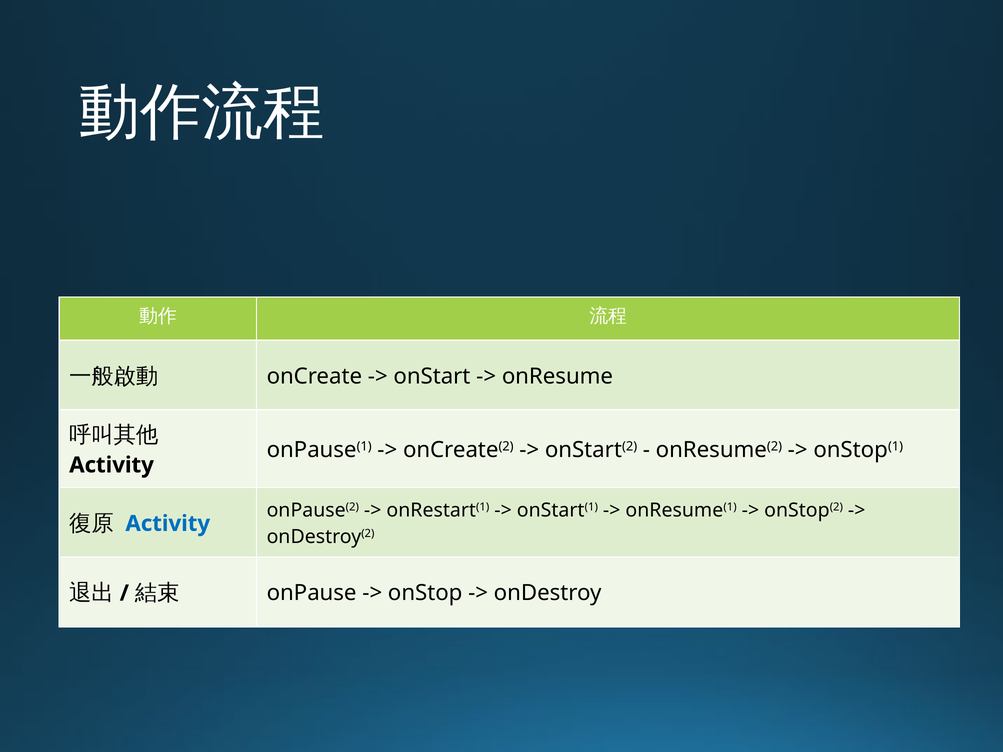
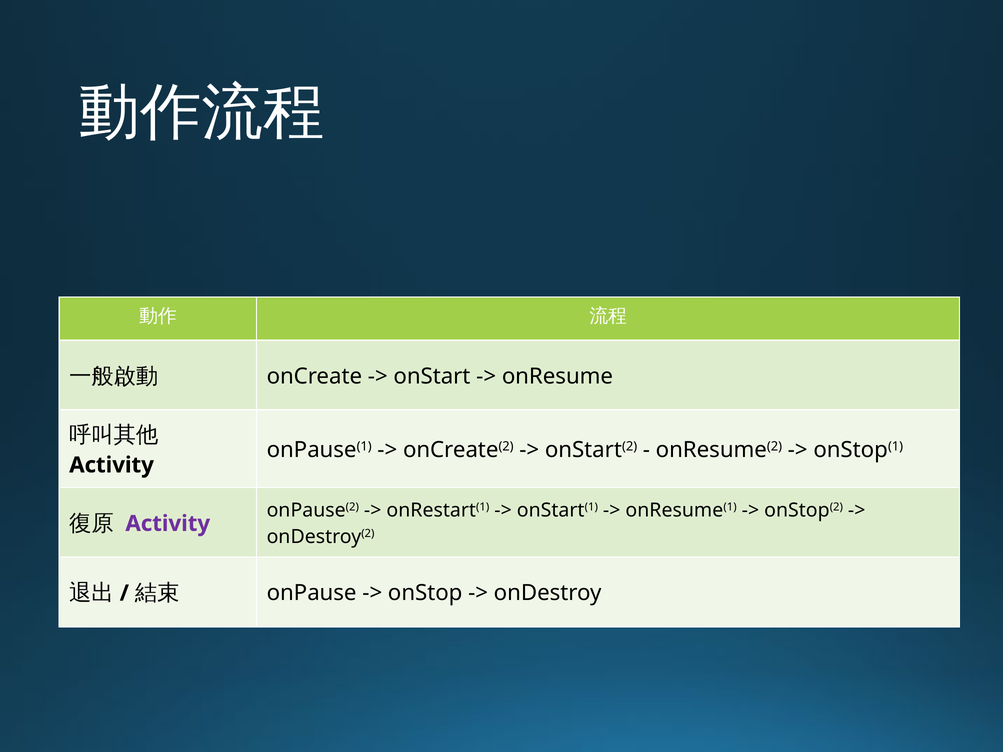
Activity colour: blue -> purple (168, 524)
